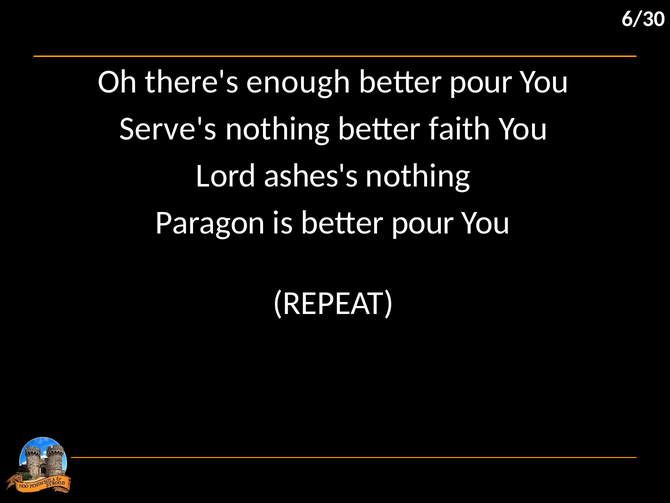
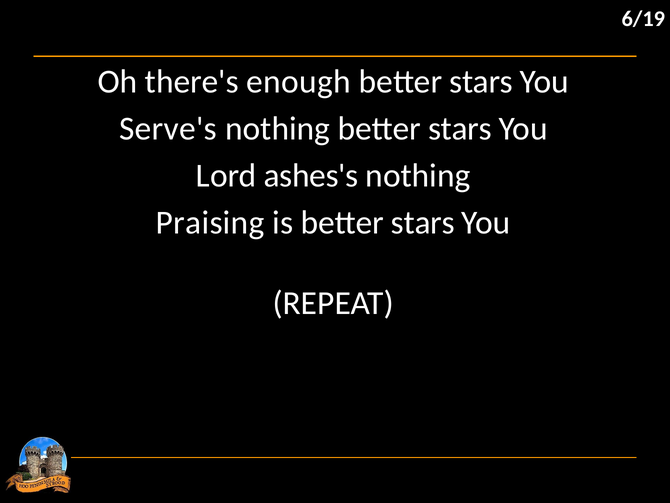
6/30: 6/30 -> 6/19 (643, 19)
pour: pour -> stars (481, 82)
nothing better faith: faith -> stars (460, 129)
Paragon: Paragon -> Praising (210, 223)
is better pour: pour -> stars (423, 223)
